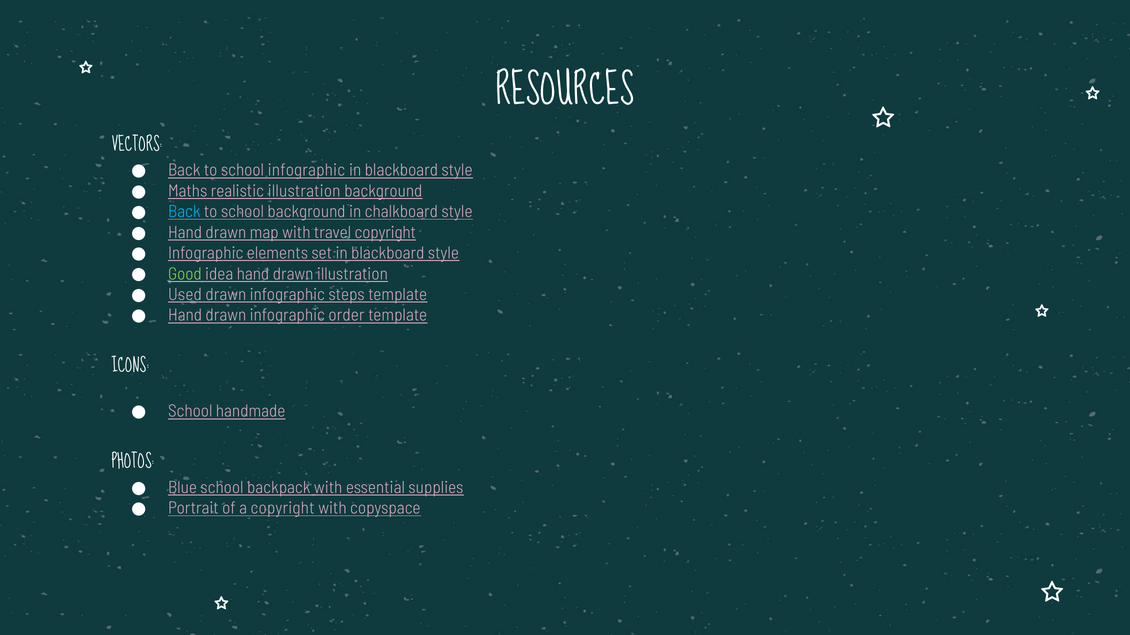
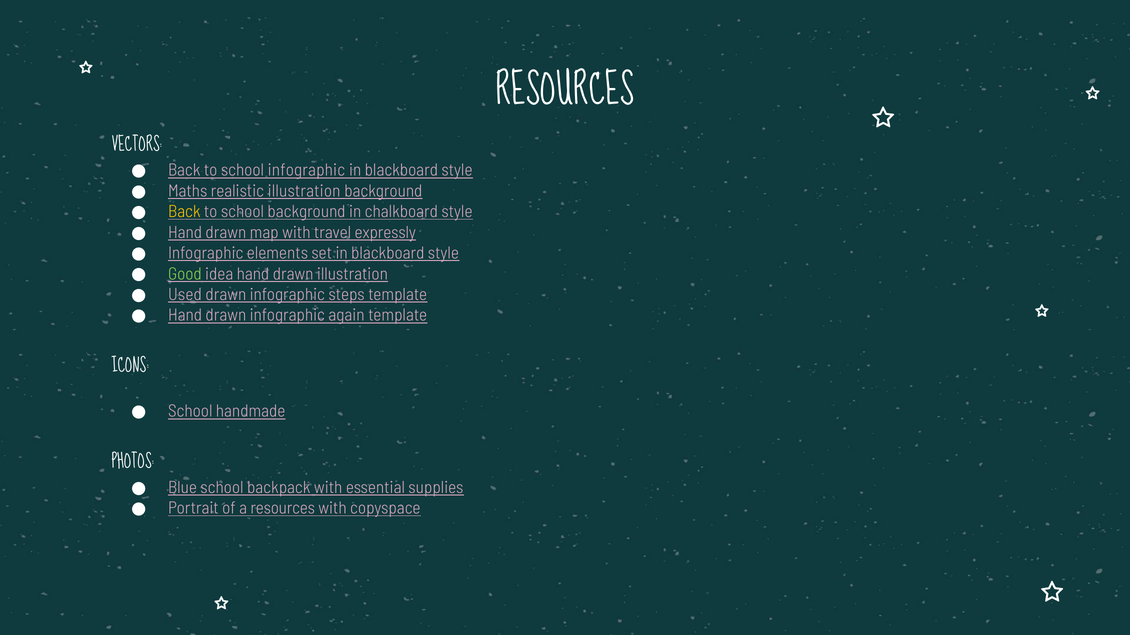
Back colour: light blue -> yellow (184, 212)
travel copyright: copyright -> expressly (385, 233)
order: order -> again (346, 316)
a copyright: copyright -> resources (283, 509)
